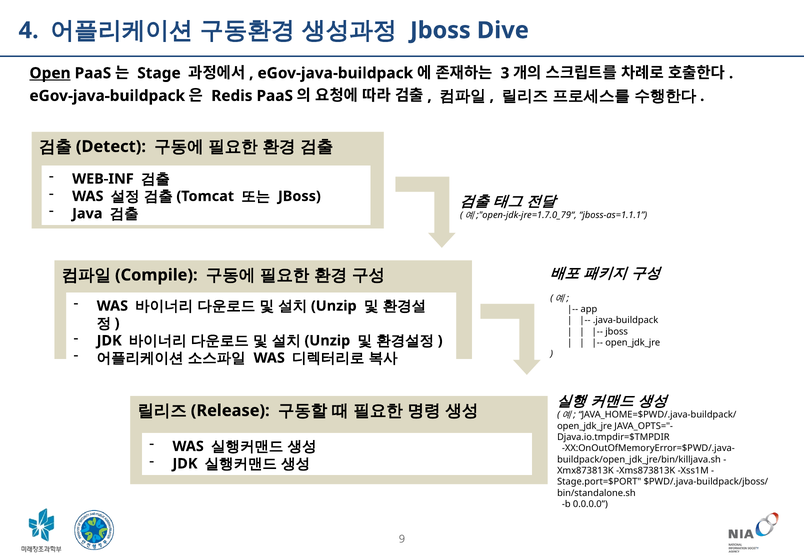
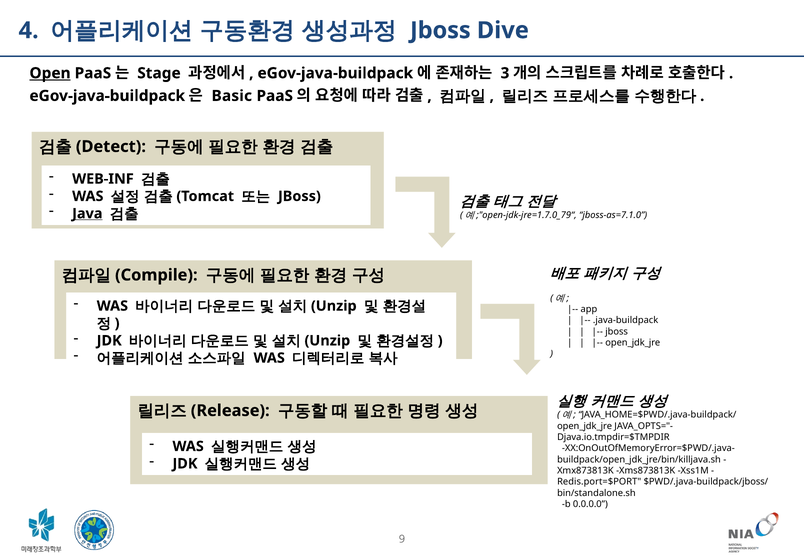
Redis: Redis -> Basic (232, 96)
Java underline: none -> present (87, 213)
jboss-as=1.1.1: jboss-as=1.1.1 -> jboss-as=7.1.0 (613, 215)
Stage.port=$PORT: Stage.port=$PORT -> Redis.port=$PORT (599, 481)
